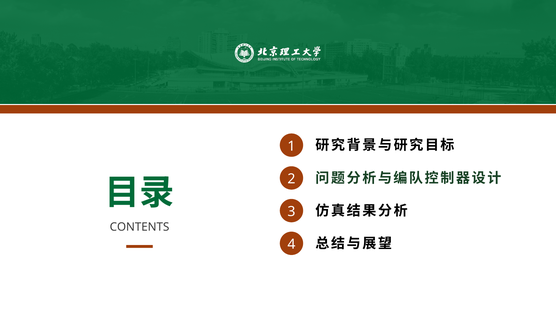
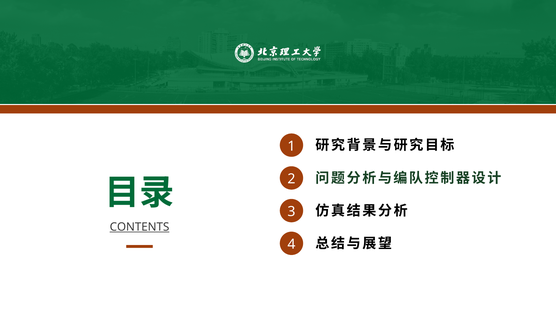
CONTENTS underline: none -> present (140, 227)
